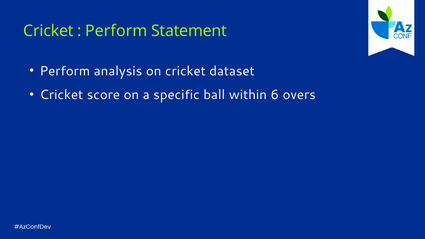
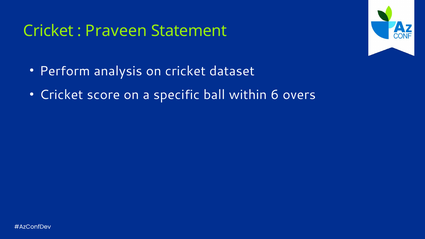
Perform: Perform -> Praveen (116, 31)
